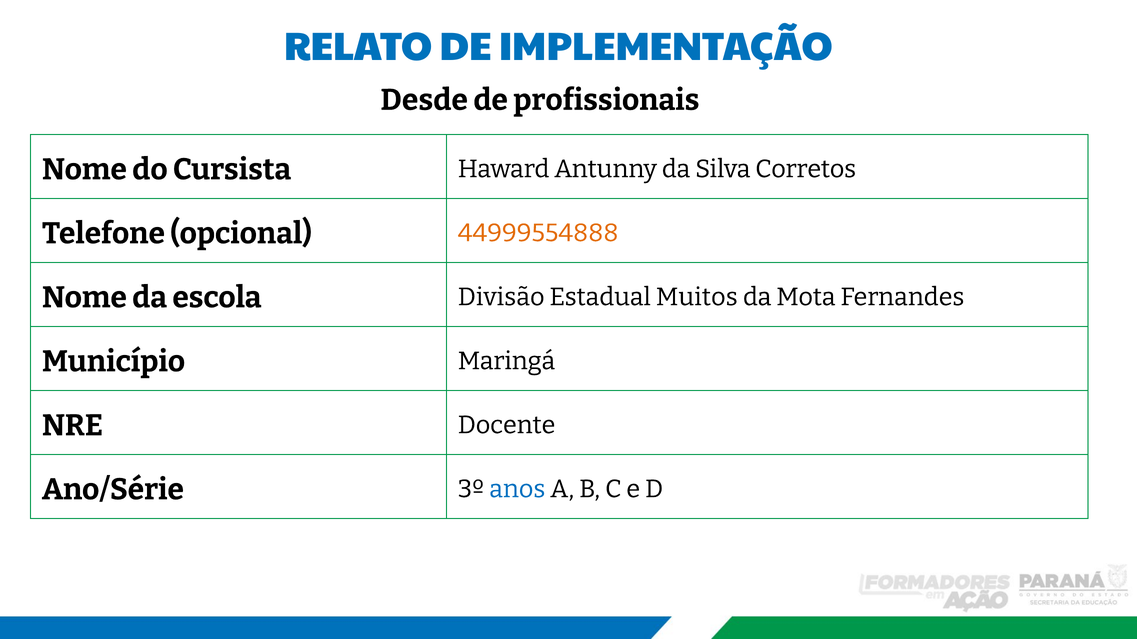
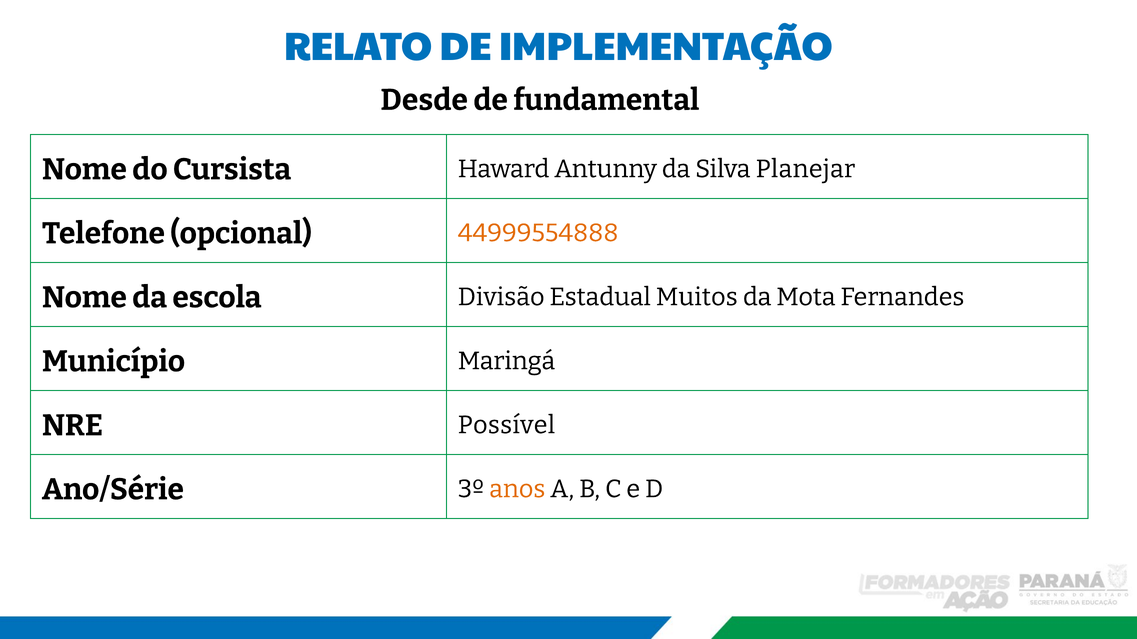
profissionais: profissionais -> fundamental (606, 100)
Corretos: Corretos -> Planejar (805, 169)
Docente: Docente -> Possível (506, 425)
anos colour: blue -> orange (517, 489)
